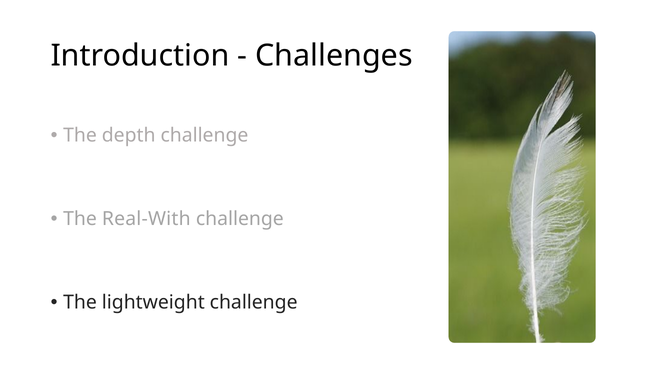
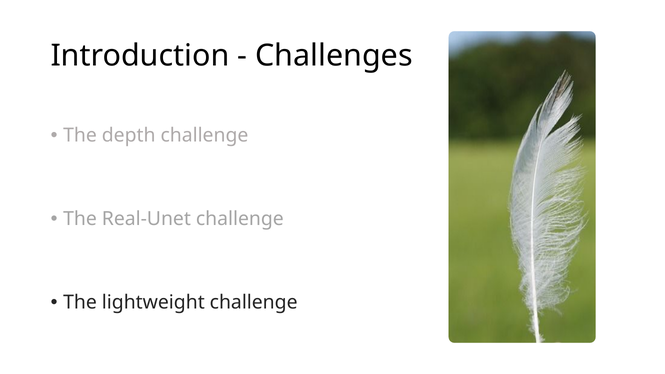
Real-With: Real-With -> Real-Unet (146, 219)
